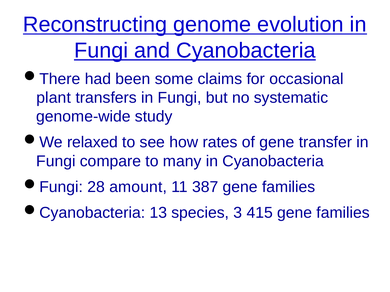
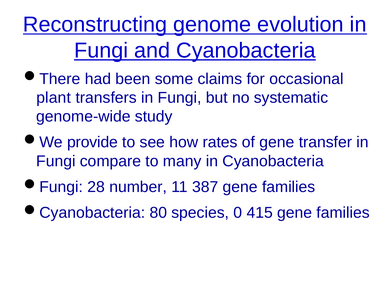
relaxed: relaxed -> provide (92, 143)
amount: amount -> number (138, 187)
13: 13 -> 80 (158, 213)
3: 3 -> 0 (238, 213)
